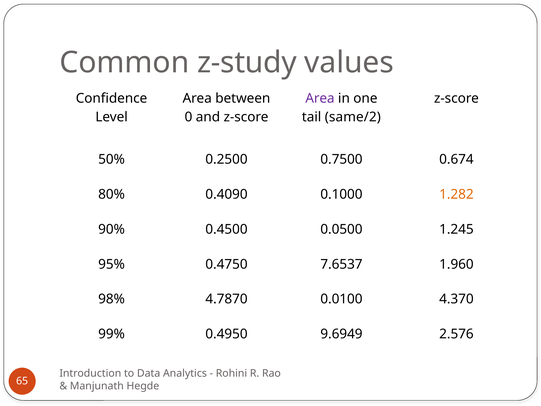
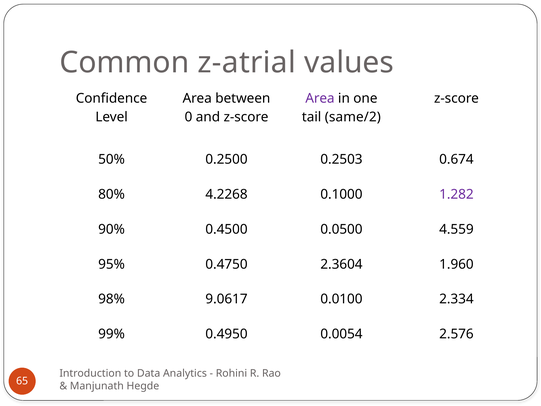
z-study: z-study -> z-atrial (247, 63)
0.7500: 0.7500 -> 0.2503 (341, 159)
0.4090: 0.4090 -> 4.2268 (227, 194)
1.282 colour: orange -> purple (456, 194)
1.245: 1.245 -> 4.559 (456, 229)
7.6537: 7.6537 -> 2.3604 (341, 264)
4.7870: 4.7870 -> 9.0617 (227, 299)
4.370: 4.370 -> 2.334 (456, 299)
9.6949: 9.6949 -> 0.0054 (341, 334)
